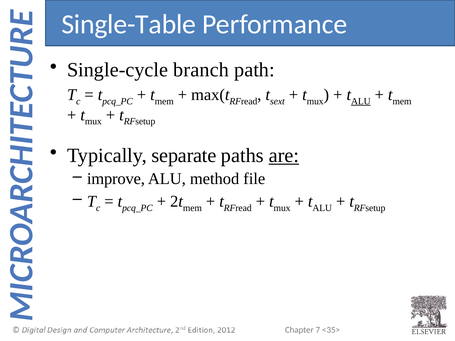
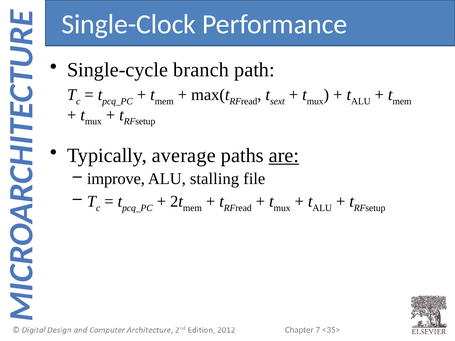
Single-Table: Single-Table -> Single-Clock (129, 24)
ALU underline: present -> none (361, 101)
separate: separate -> average (184, 156)
method: method -> stalling (215, 179)
